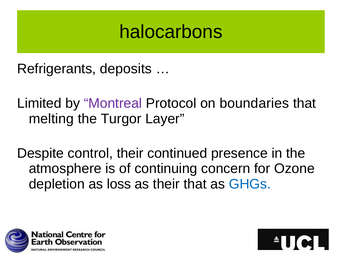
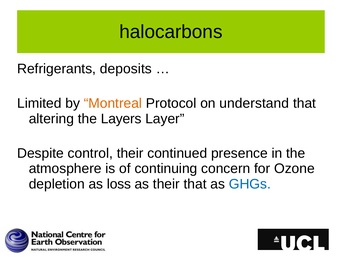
Montreal colour: purple -> orange (113, 103)
boundaries: boundaries -> understand (254, 103)
melting: melting -> altering (51, 119)
Turgor: Turgor -> Layers (121, 119)
